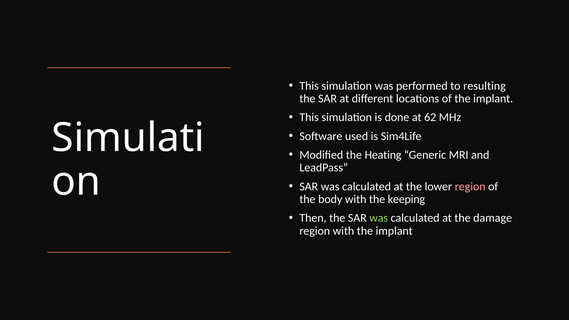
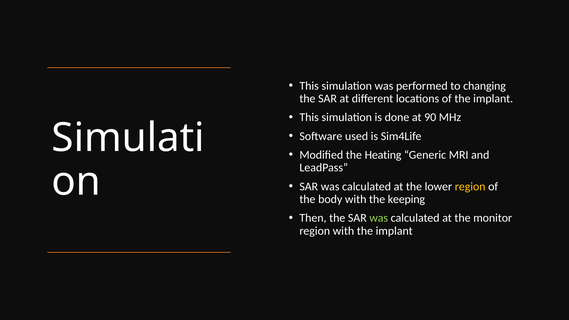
resulting: resulting -> changing (485, 86)
62: 62 -> 90 (430, 117)
region colour: pink -> yellow (470, 186)
damage: damage -> monitor (493, 218)
